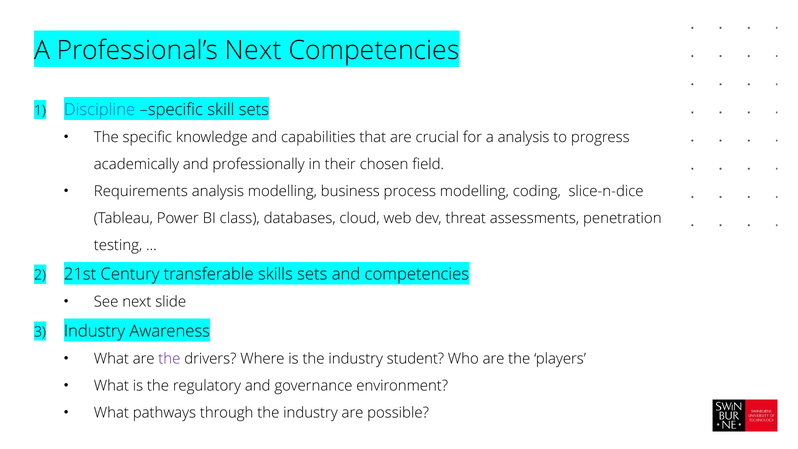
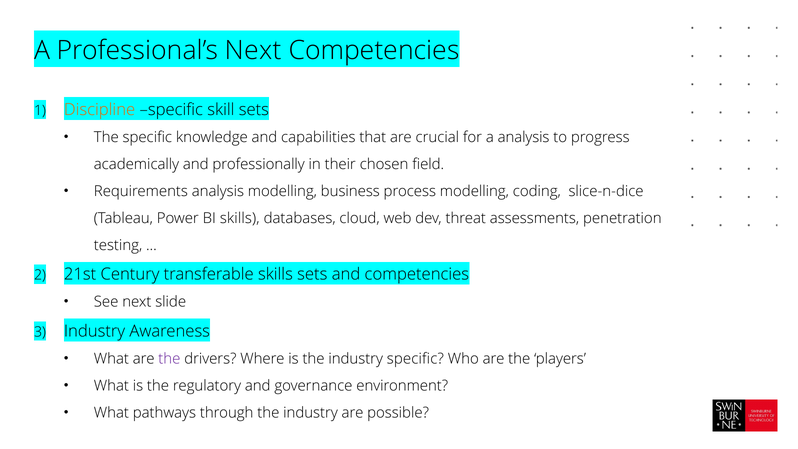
Discipline colour: blue -> orange (100, 109)
BI class: class -> skills (240, 218)
industry student: student -> specific (415, 359)
